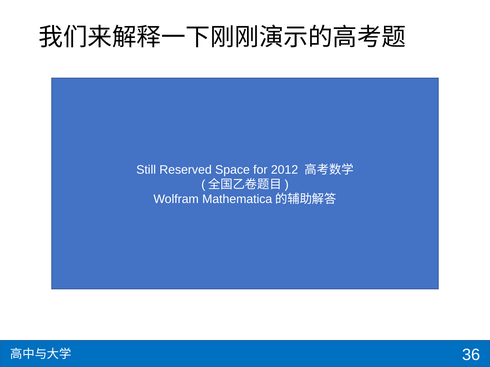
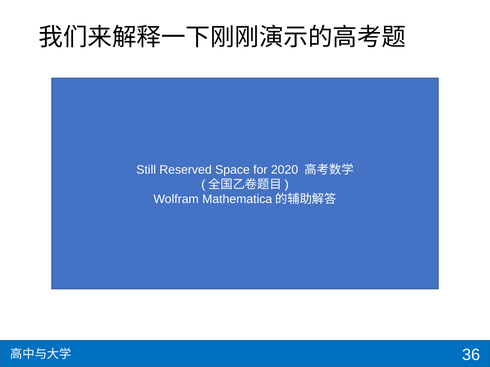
2012: 2012 -> 2020 (285, 170)
